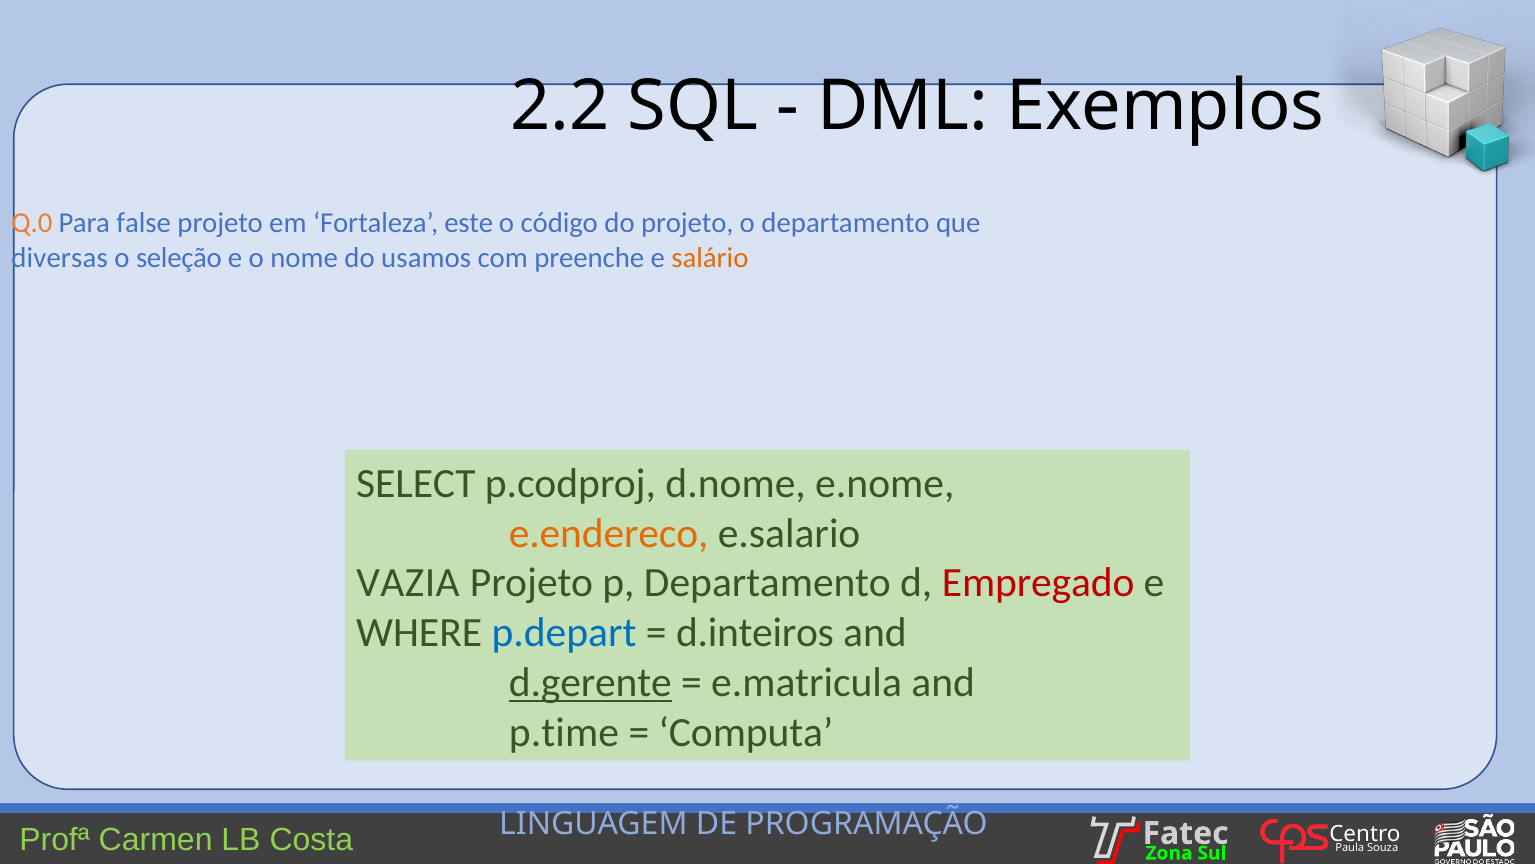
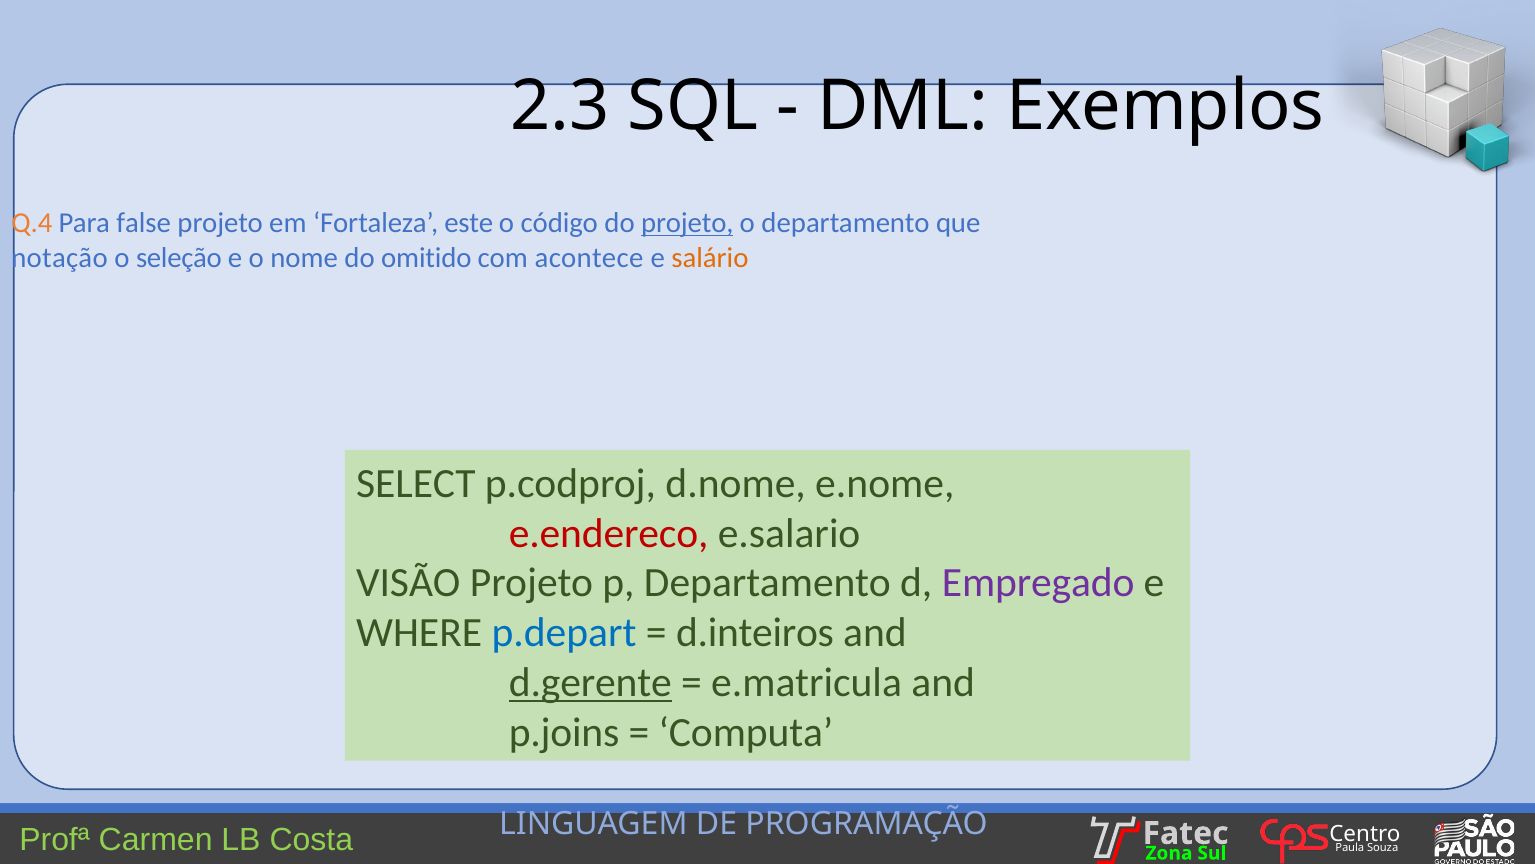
2.2: 2.2 -> 2.3 (560, 106)
Q.0: Q.0 -> Q.4 (32, 223)
projeto underline: none -> present (687, 223)
diversas: diversas -> notação (60, 257)
usamos: usamos -> omitido (426, 257)
preenche: preenche -> acontece (589, 257)
e.endereco colour: orange -> red (609, 533)
VAZIA: VAZIA -> VISÃO (408, 583)
Empregado colour: red -> purple (1038, 583)
p.time: p.time -> p.joins (564, 732)
